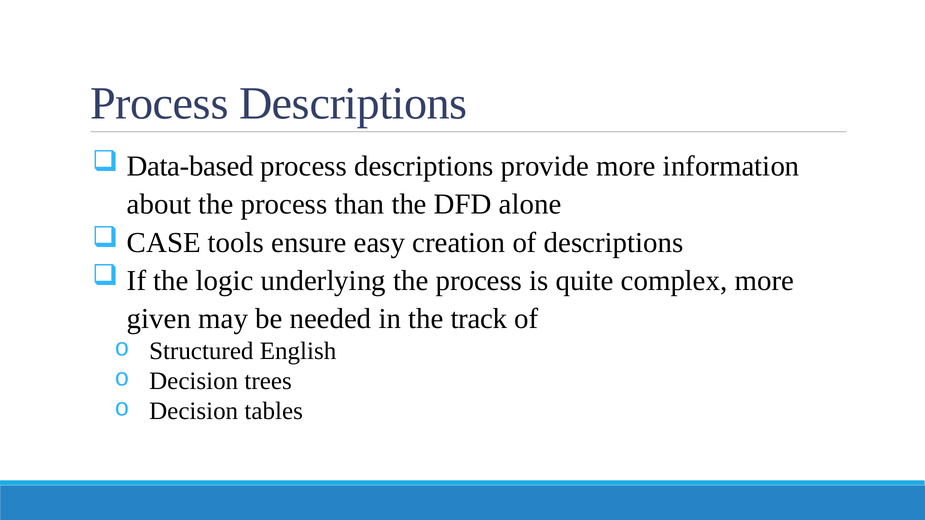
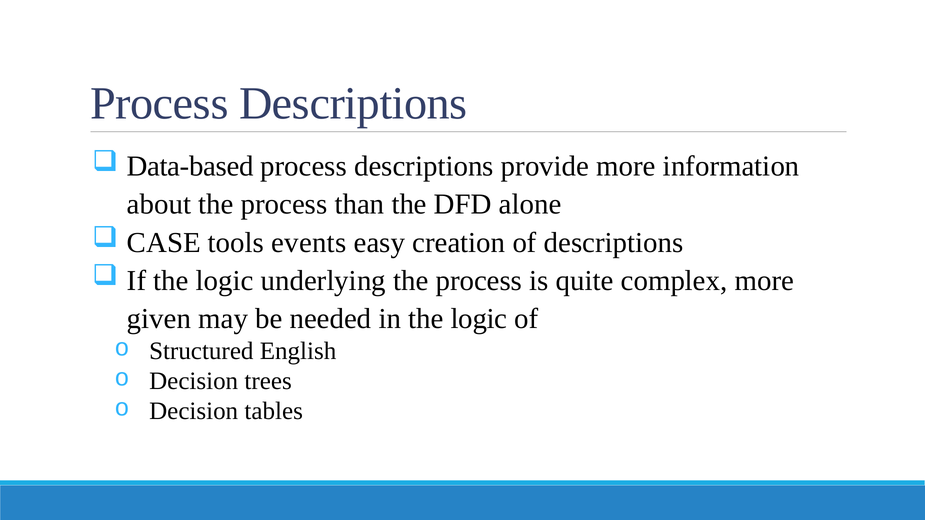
ensure: ensure -> events (309, 243)
in the track: track -> logic (479, 319)
